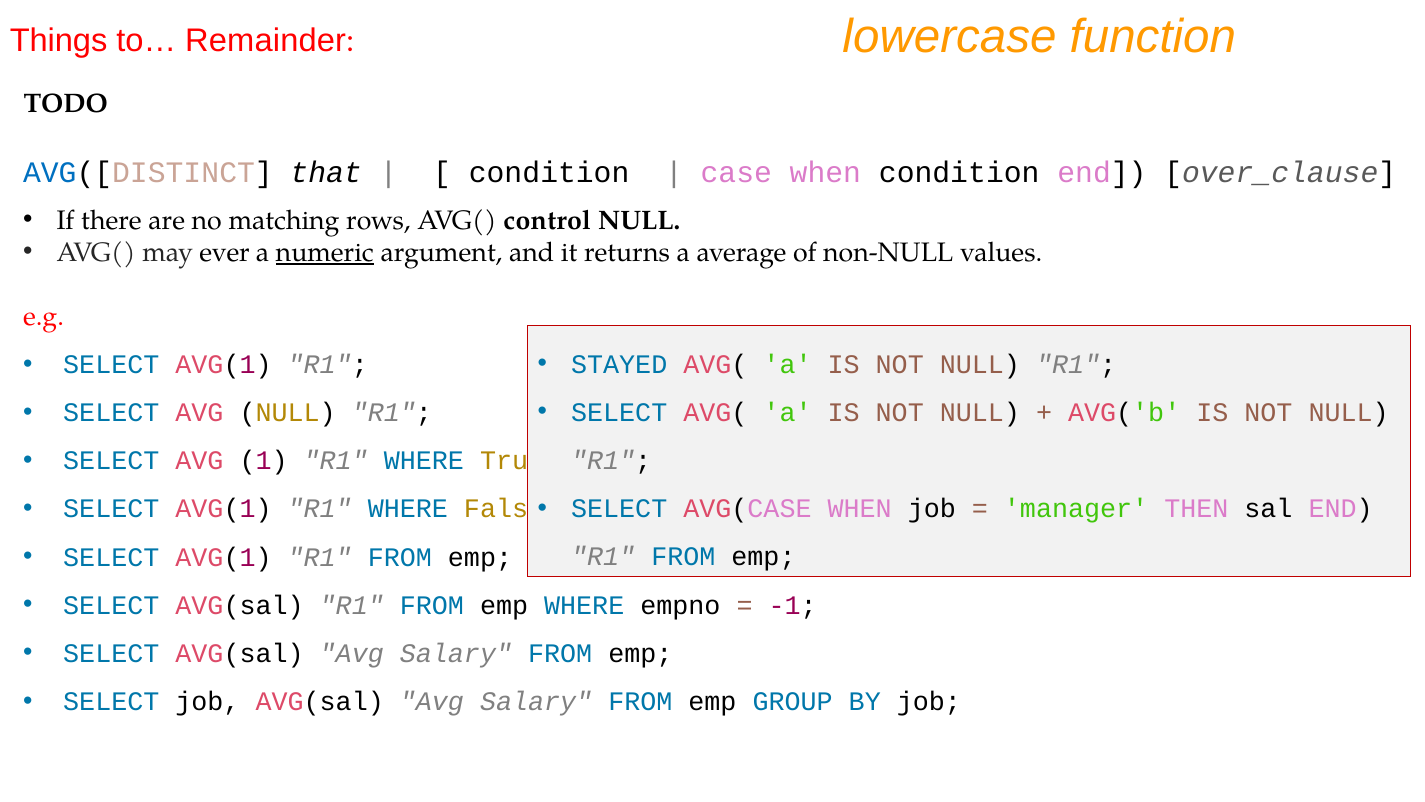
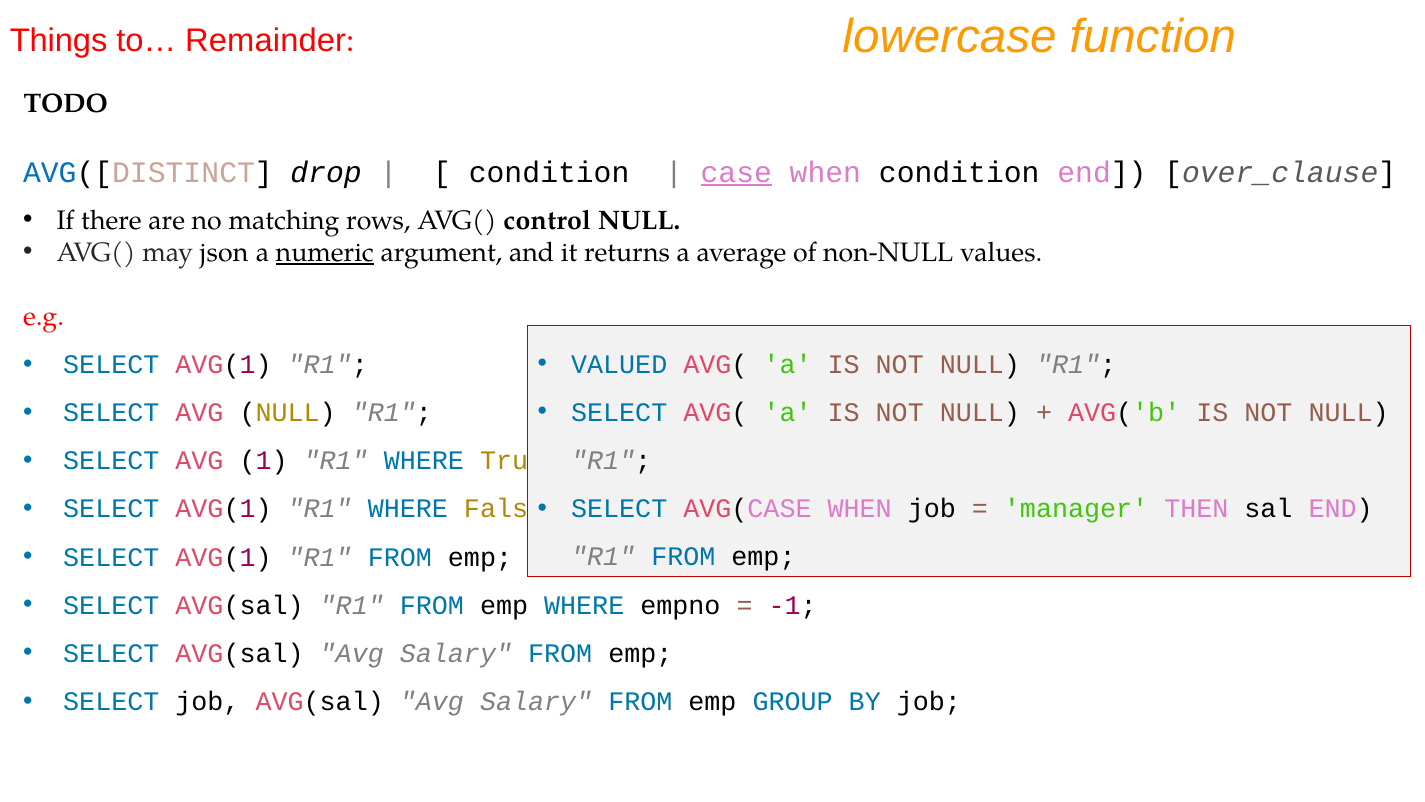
that: that -> drop (326, 172)
case underline: none -> present (736, 172)
ever: ever -> json (224, 252)
STAYED: STAYED -> VALUED (619, 364)
